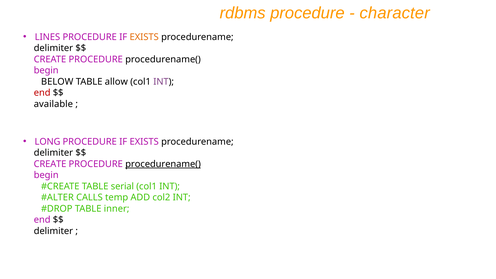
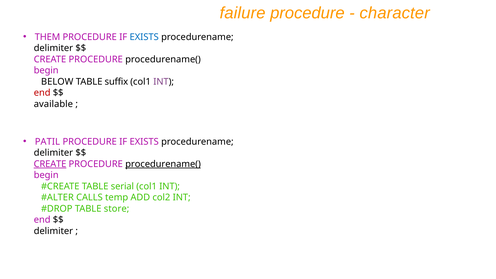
rdbms: rdbms -> failure (243, 13)
LINES: LINES -> THEM (47, 37)
EXISTS colour: orange -> blue (144, 37)
allow: allow -> suffix (116, 82)
LONG: LONG -> PATIL (47, 142)
CREATE underline: none -> present (50, 164)
inner: inner -> store (117, 209)
